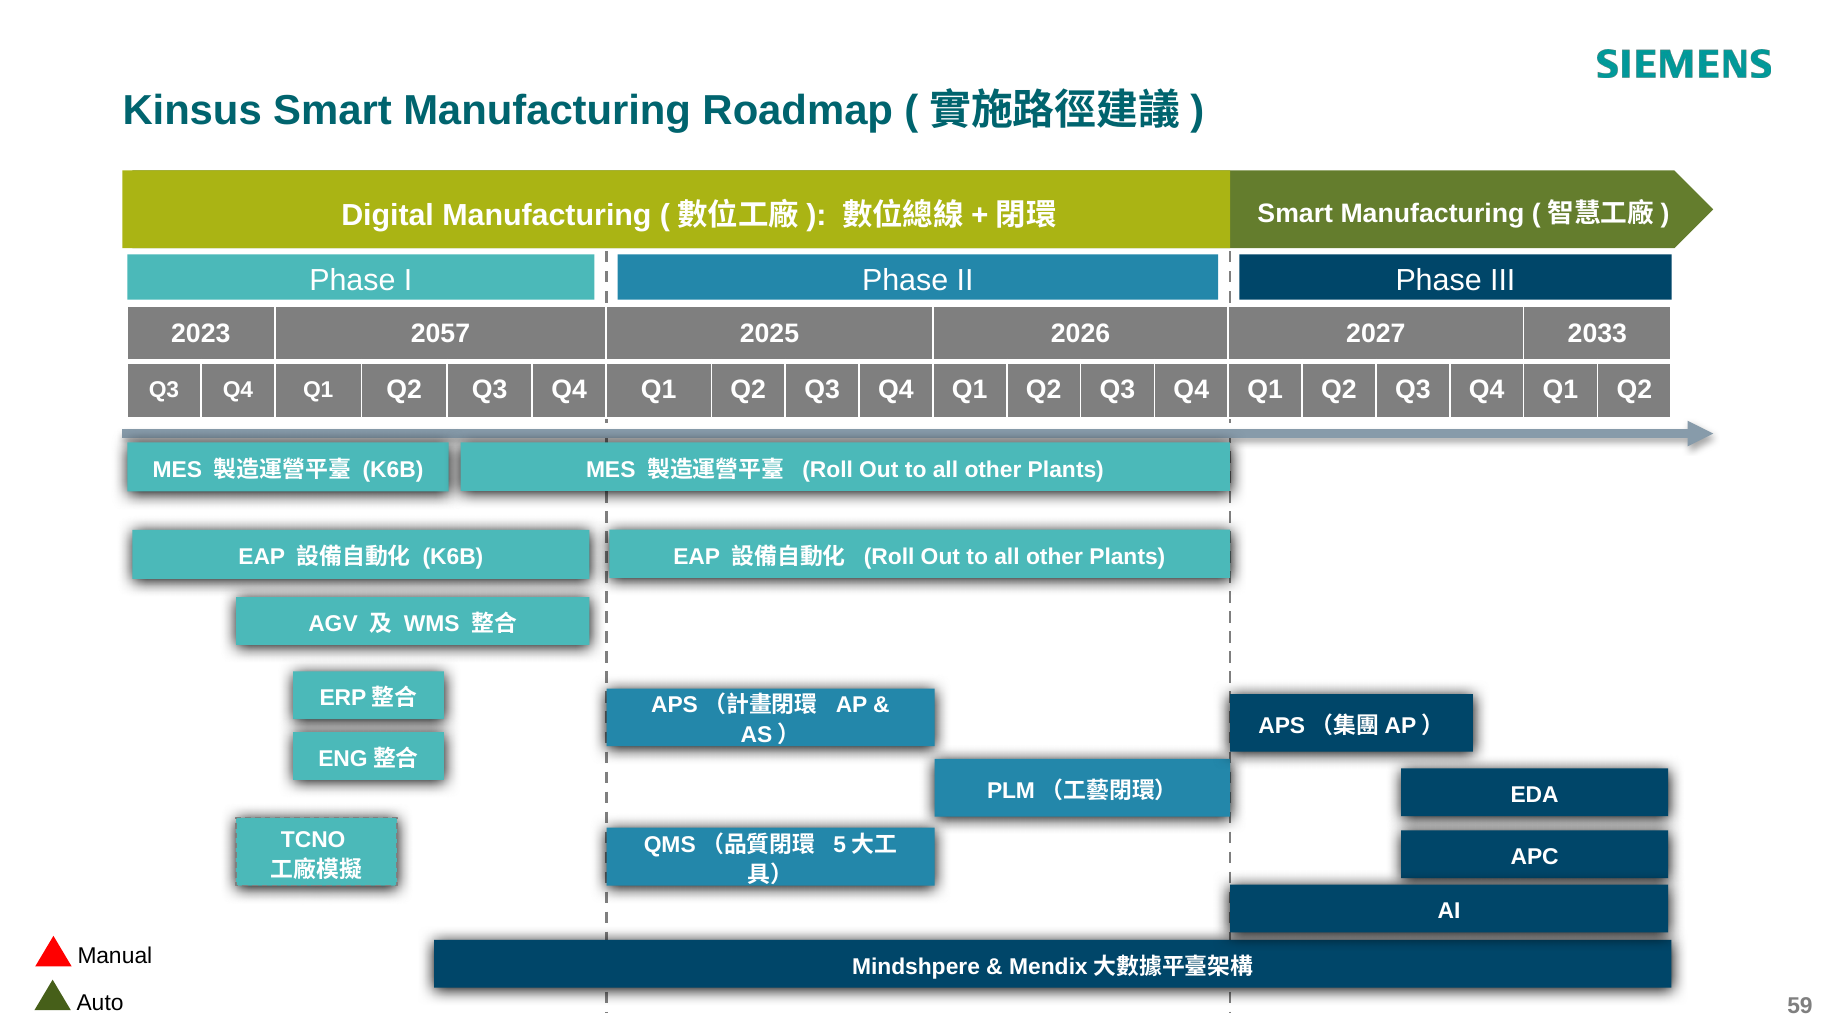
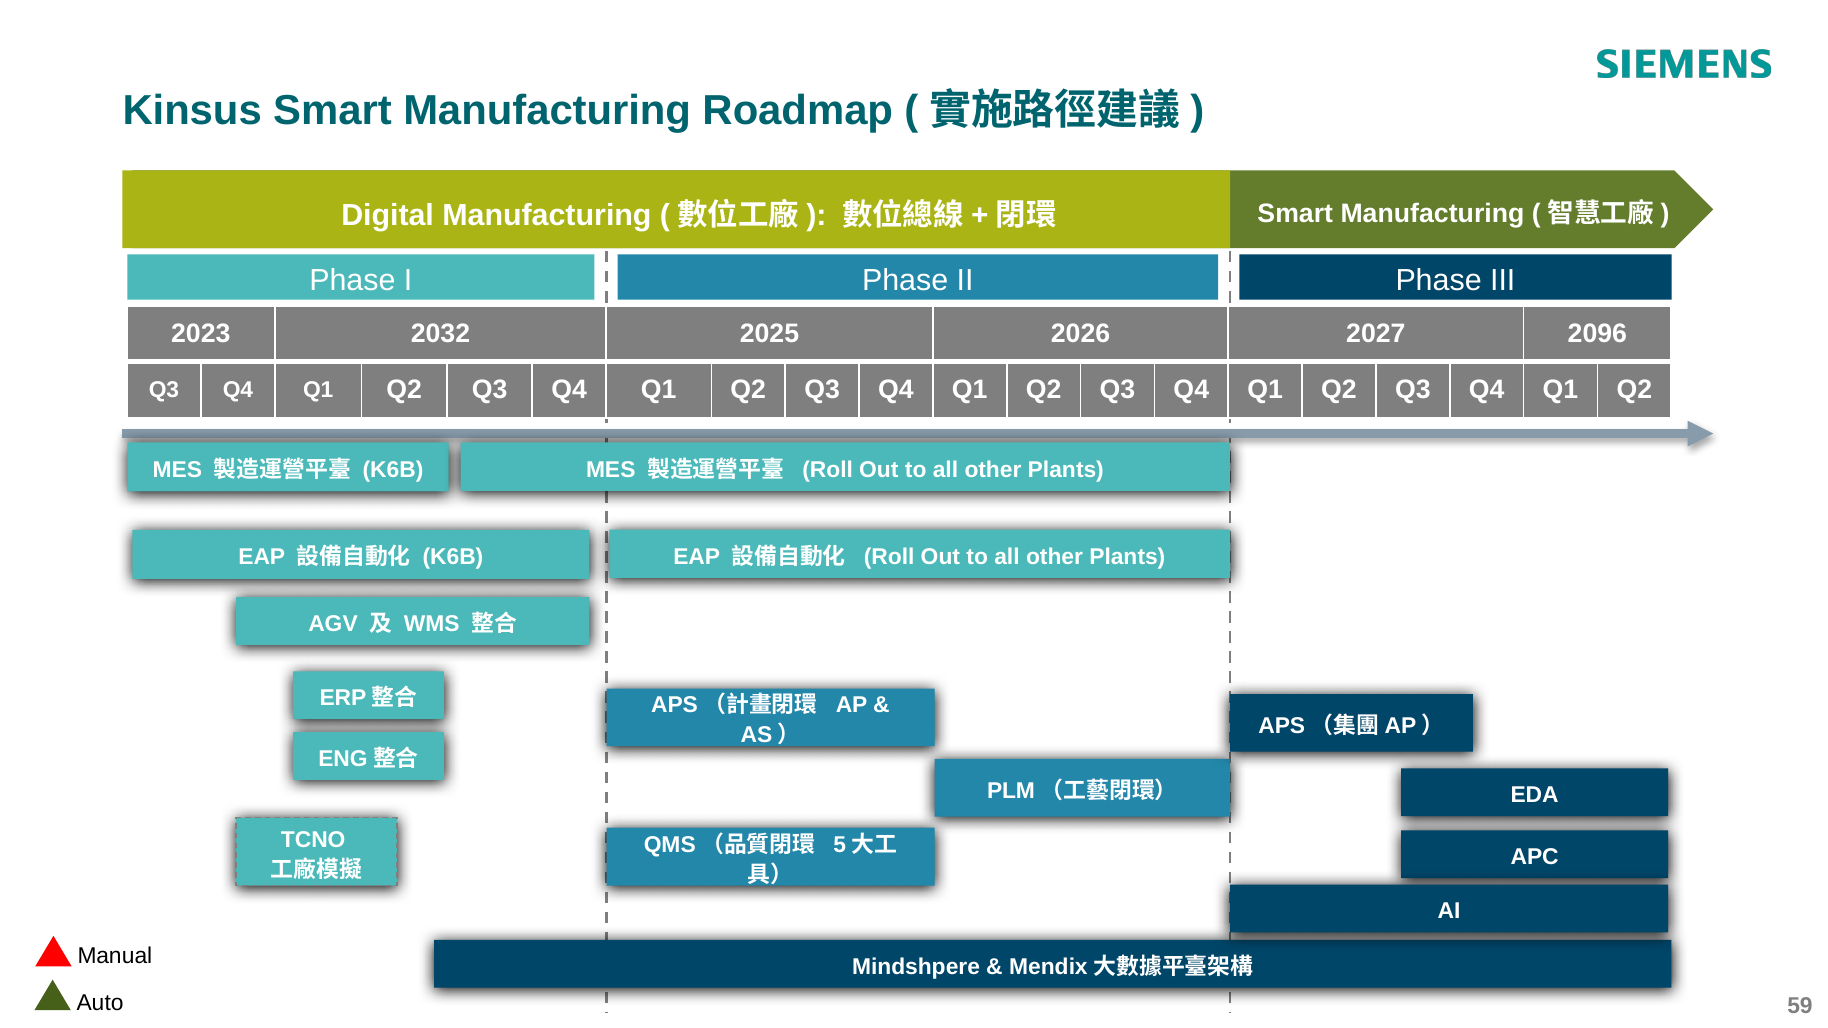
2057: 2057 -> 2032 (440, 334)
2033: 2033 -> 2096 (1597, 334)
